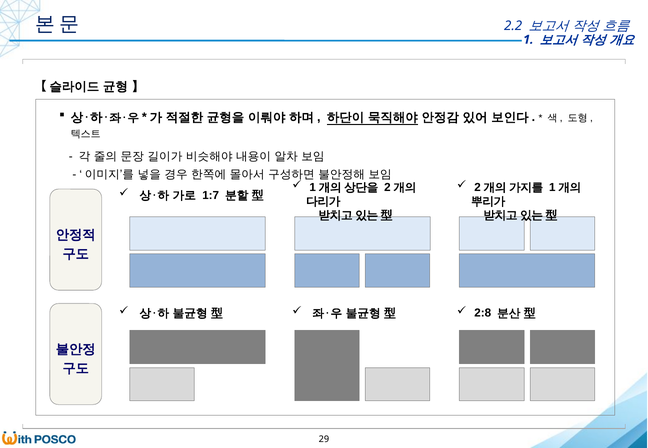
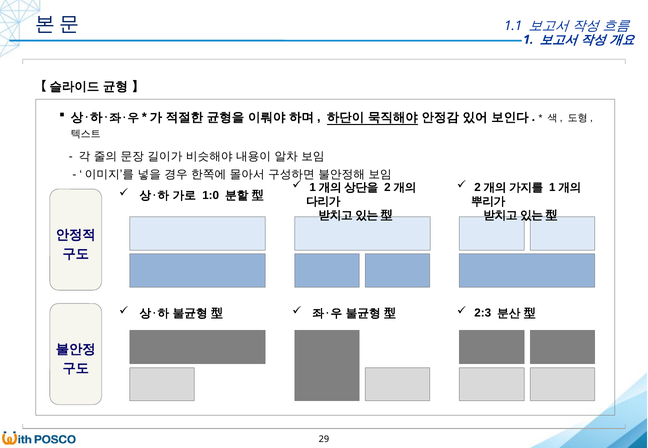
2.2: 2.2 -> 1.1 (513, 26)
1:7: 1:7 -> 1:0 (211, 196)
2:8: 2:8 -> 2:3 (483, 314)
